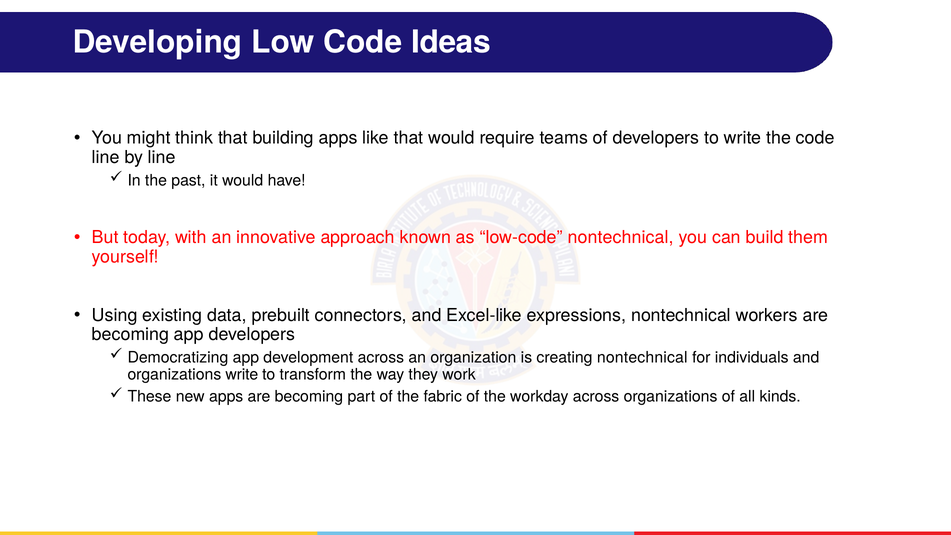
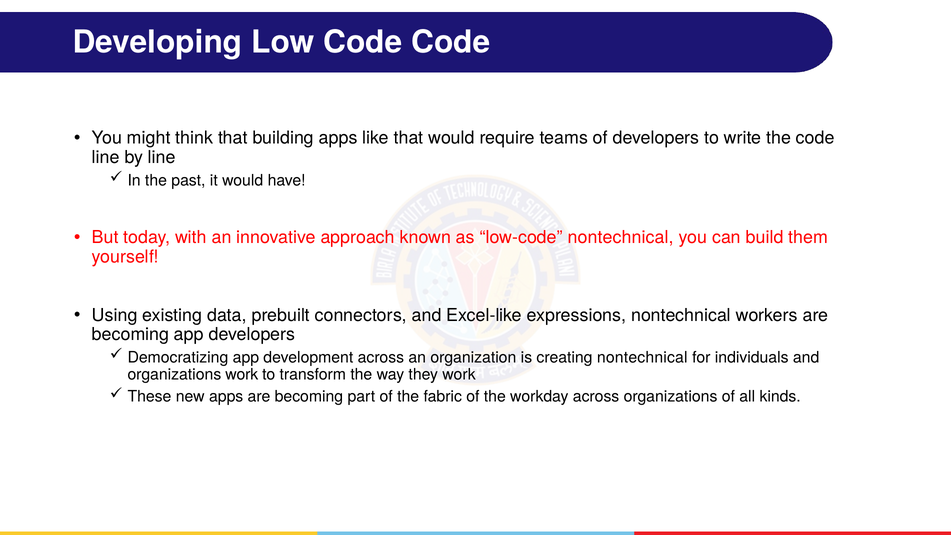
Code Ideas: Ideas -> Code (451, 42)
organizations write: write -> work (242, 375)
